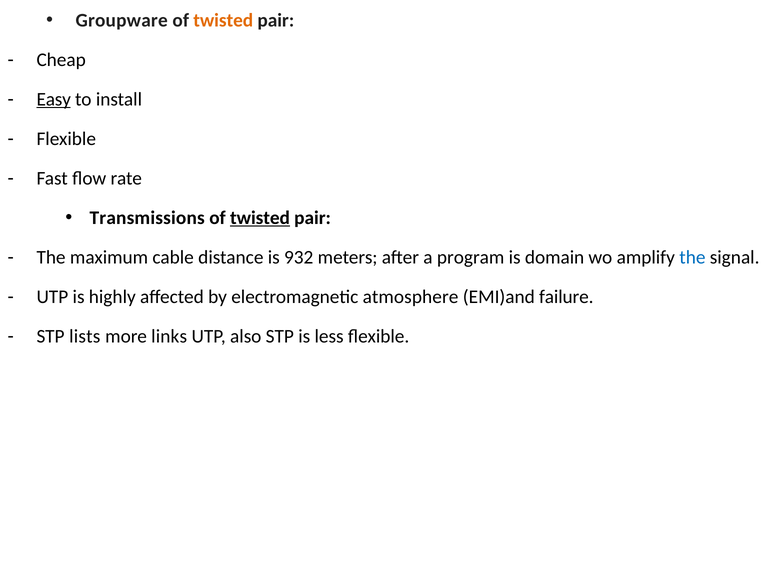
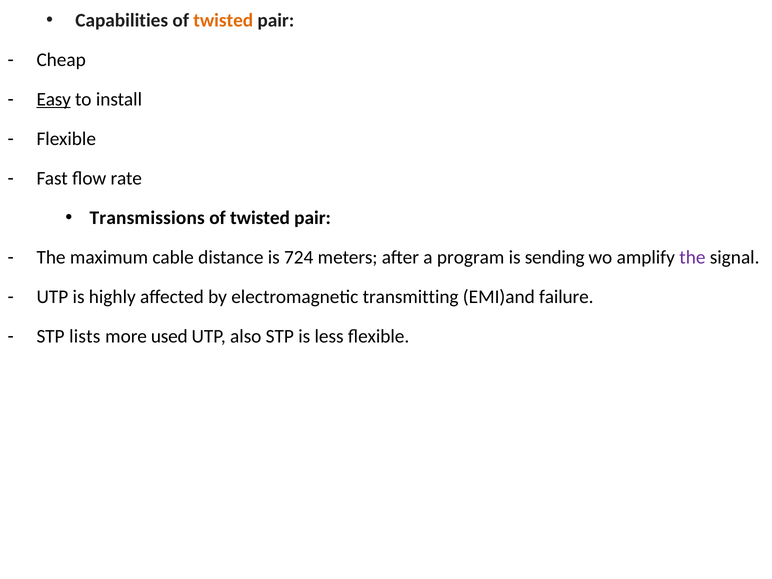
Groupware: Groupware -> Capabilities (122, 20)
twisted underline: present -> none (260, 218)
932: 932 -> 724 (299, 257)
domain: domain -> sending (555, 257)
the colour: blue -> purple (692, 257)
atmosphere: atmosphere -> transmitting (411, 297)
links: links -> used (169, 336)
